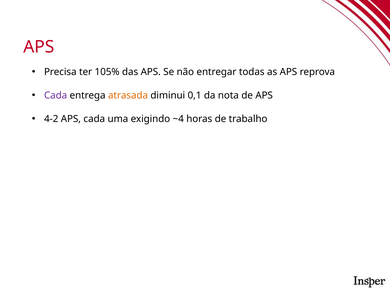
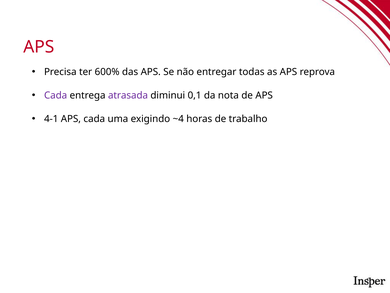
105%: 105% -> 600% (107, 72)
atrasada colour: orange -> purple (128, 95)
4-2: 4-2 -> 4-1 (51, 119)
